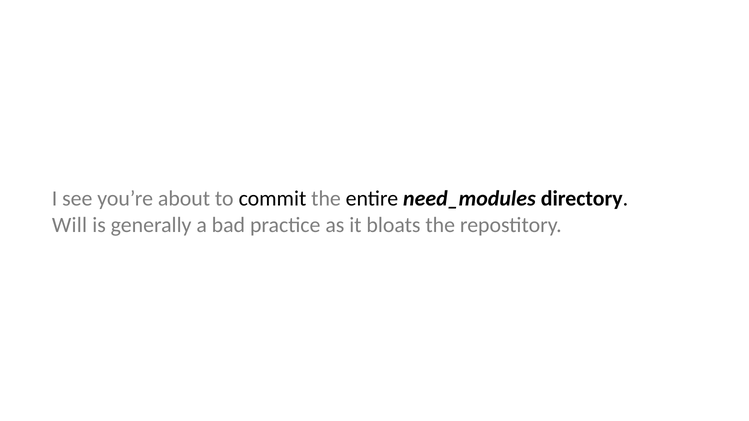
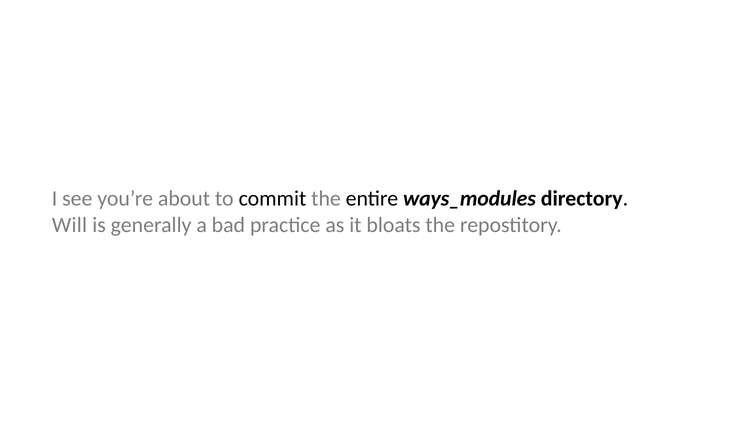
need_modules: need_modules -> ways_modules (470, 199)
